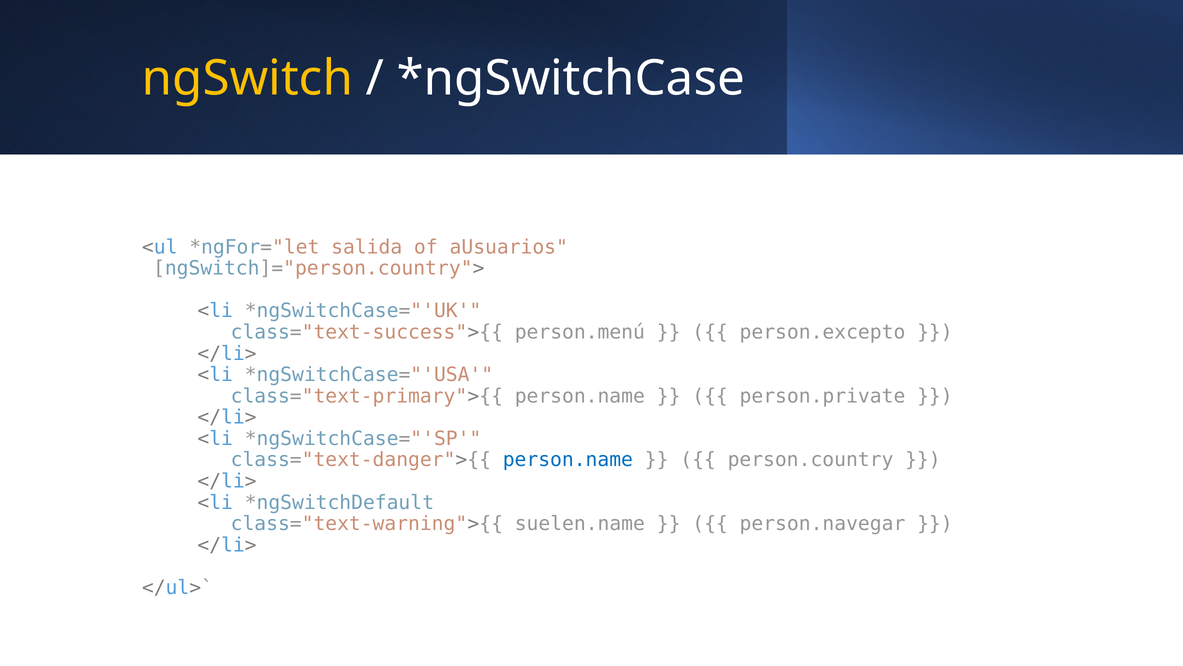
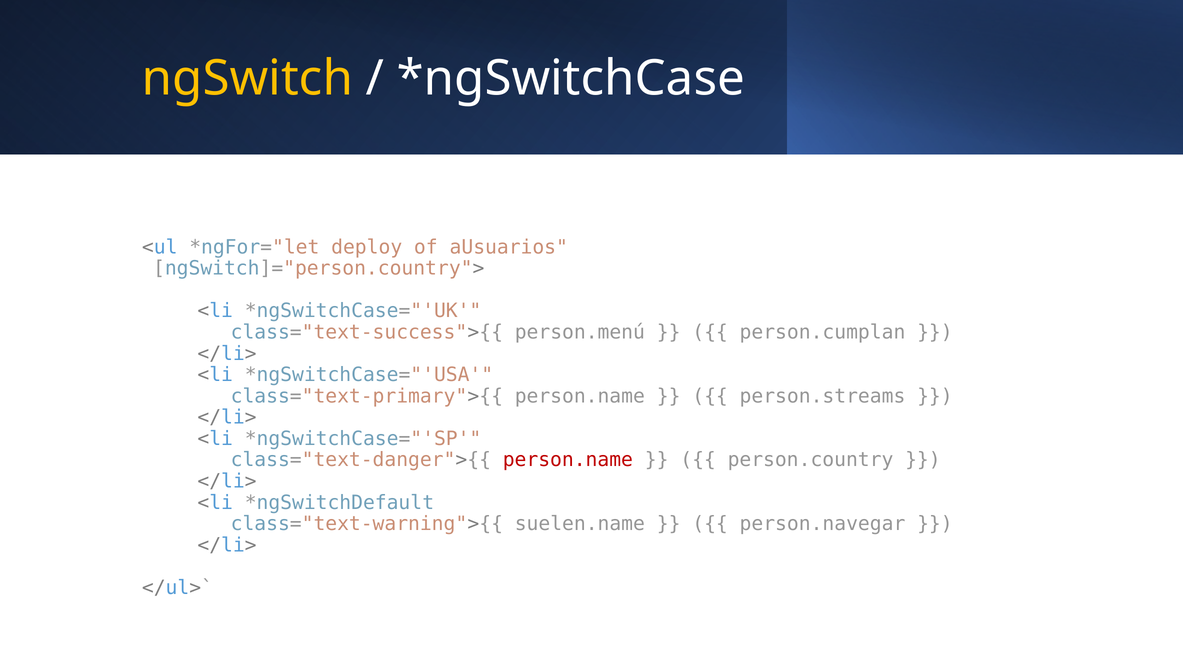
salida: salida -> deploy (367, 247)
person.excepto: person.excepto -> person.cumplan (822, 332)
person.private: person.private -> person.streams (822, 396)
person.name colour: blue -> red (568, 460)
